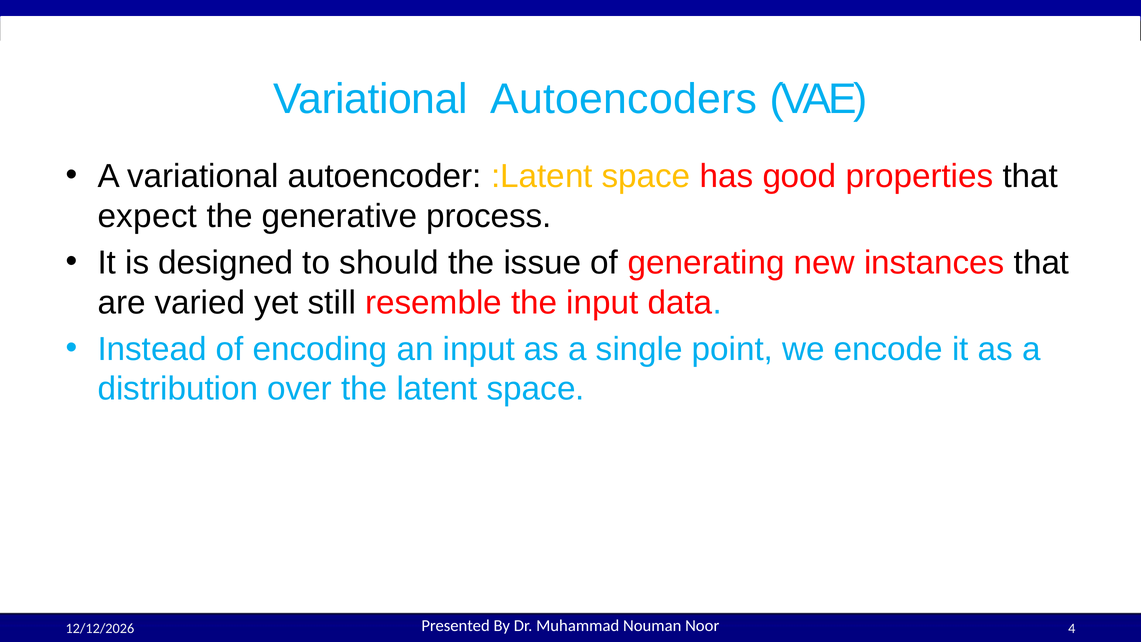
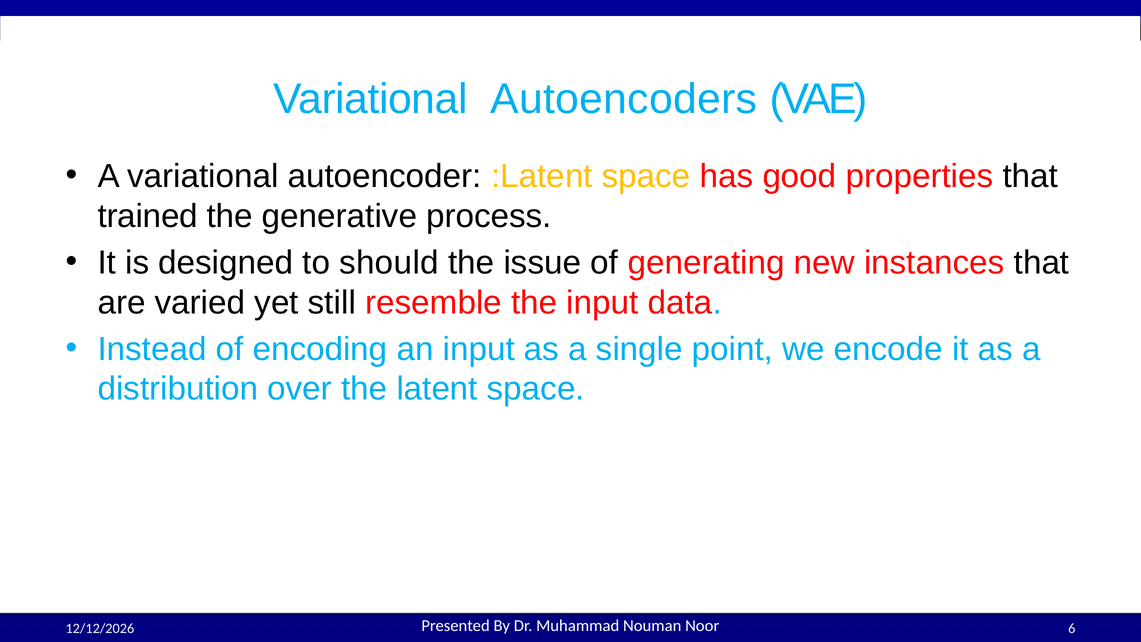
expect: expect -> trained (148, 216)
4: 4 -> 6 (1072, 628)
